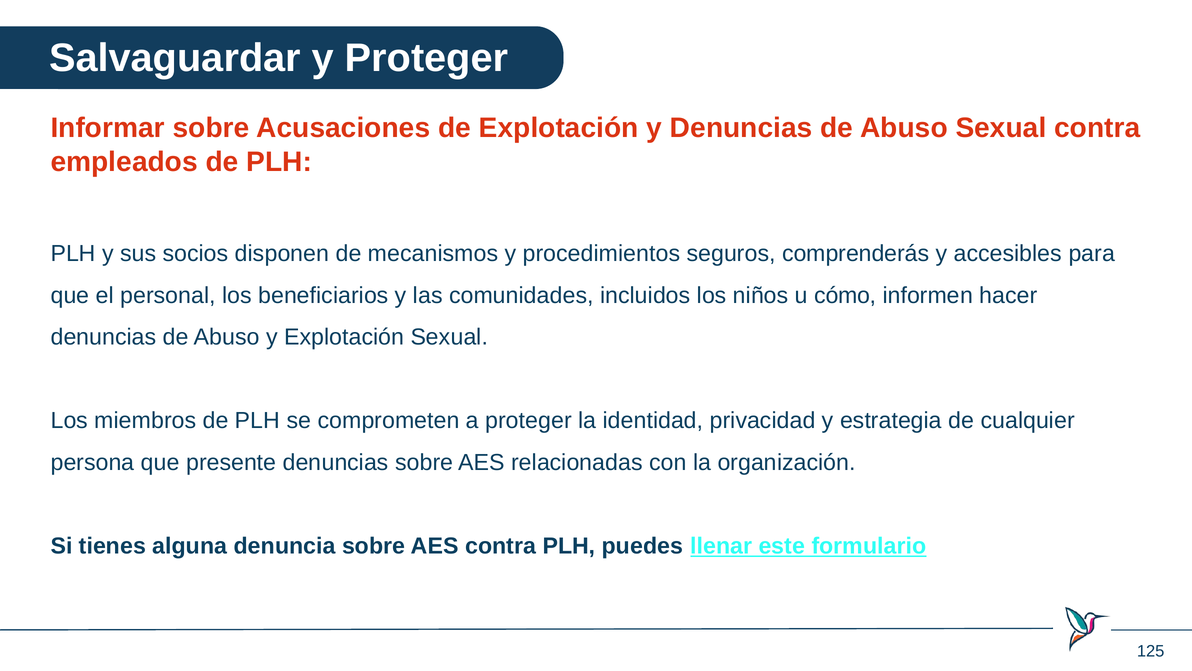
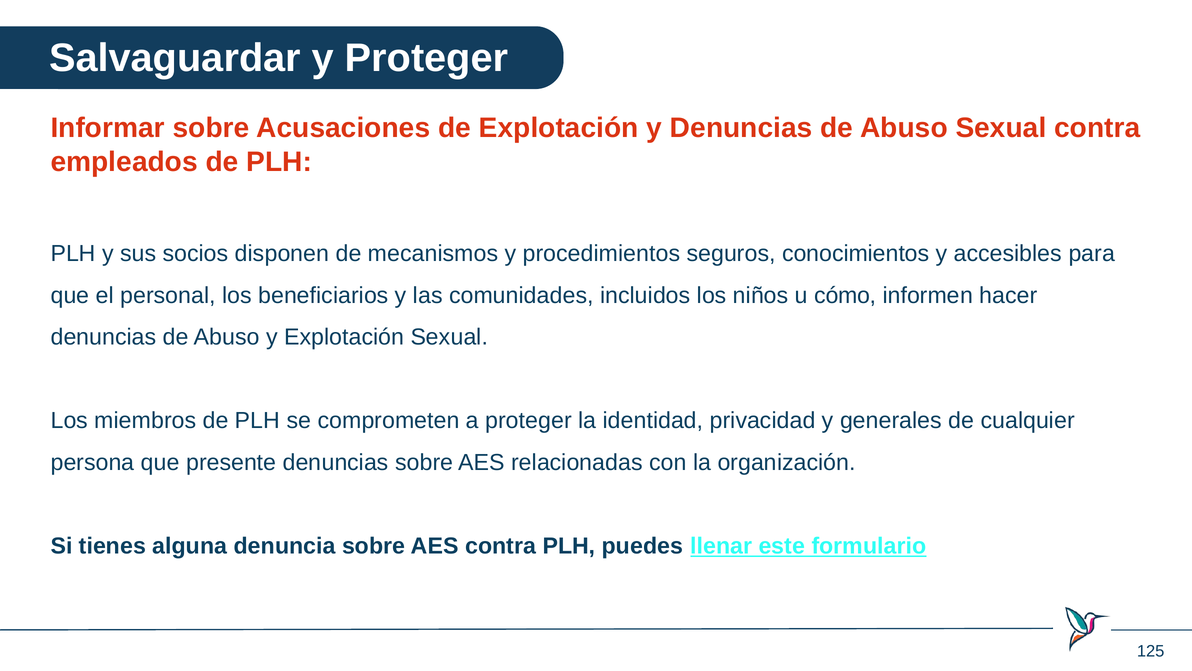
comprenderás: comprenderás -> conocimientos (856, 254)
estrategia: estrategia -> generales (891, 420)
